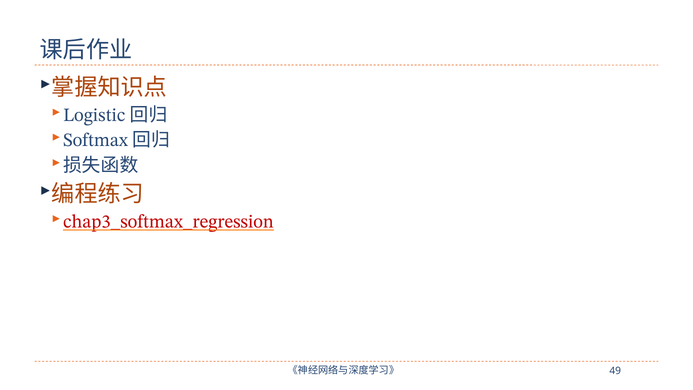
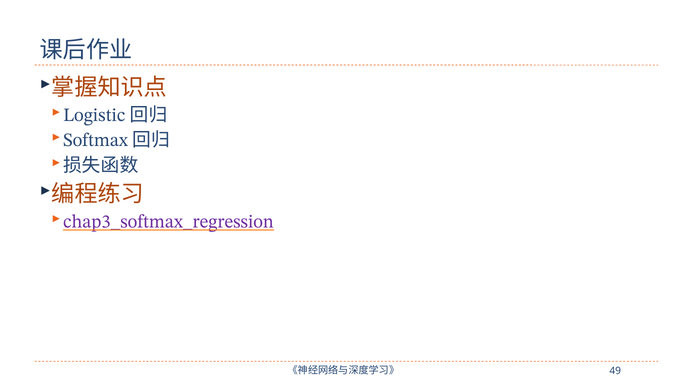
chap3_softmax_regression colour: red -> purple (168, 222)
